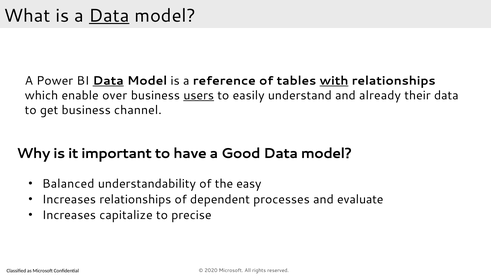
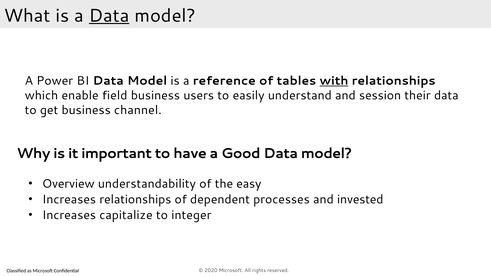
Data underline: present -> none (108, 81)
over: over -> field (115, 95)
users underline: present -> none (199, 95)
already: already -> session (380, 95)
Balanced: Balanced -> Overview (68, 184)
evaluate: evaluate -> invested (360, 200)
precise: precise -> integer (191, 215)
